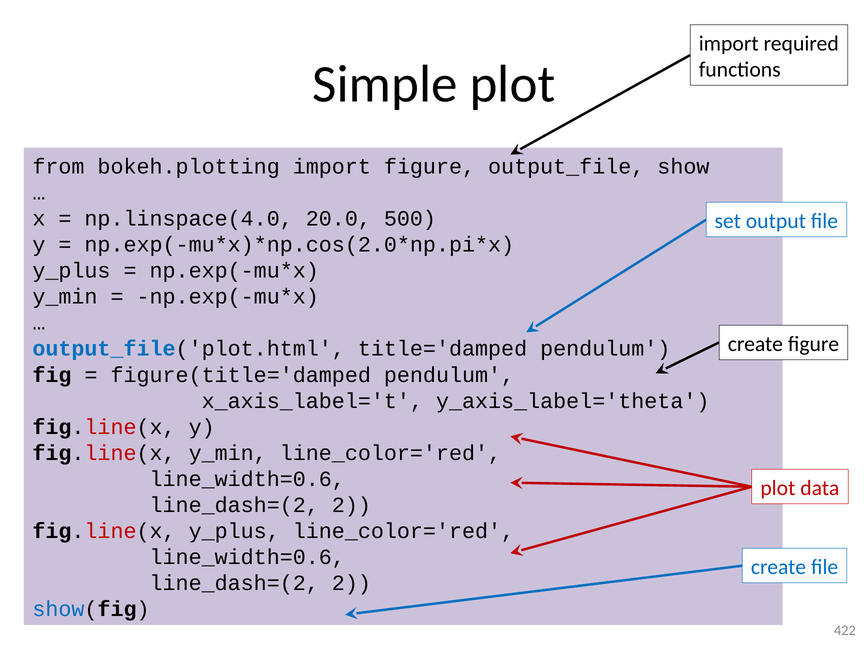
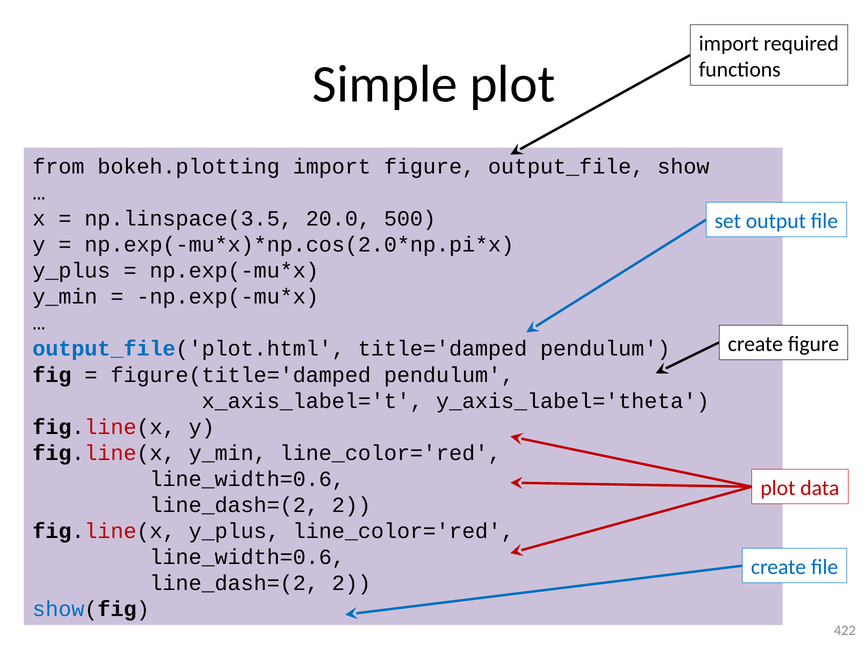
np.linspace(4.0: np.linspace(4.0 -> np.linspace(3.5 (189, 219)
